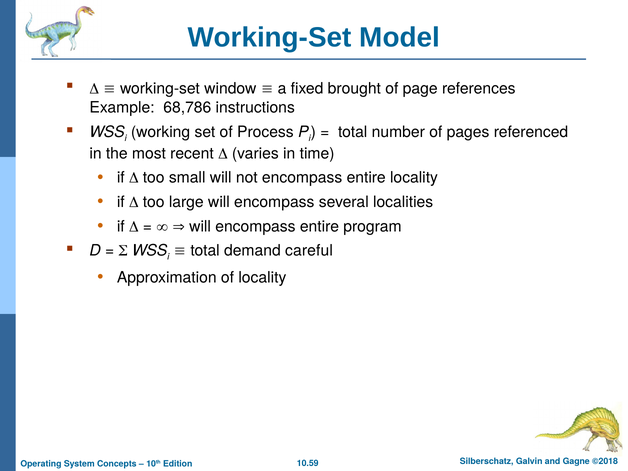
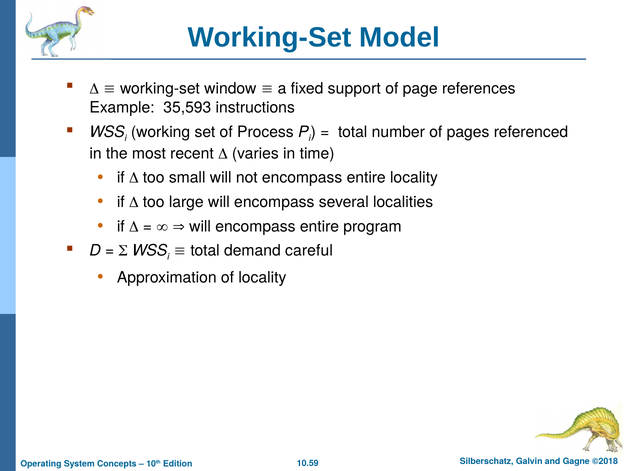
brought: brought -> support (354, 89)
68,786: 68,786 -> 35,593 (187, 108)
